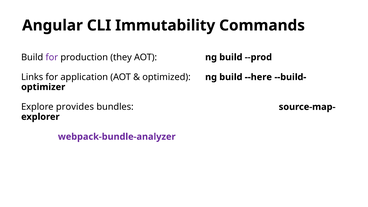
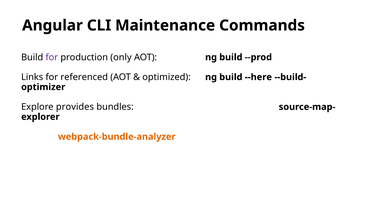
Immutability: Immutability -> Maintenance (165, 25)
they: they -> only (121, 57)
application: application -> referenced (84, 77)
webpack-bundle-analyzer colour: purple -> orange (117, 137)
